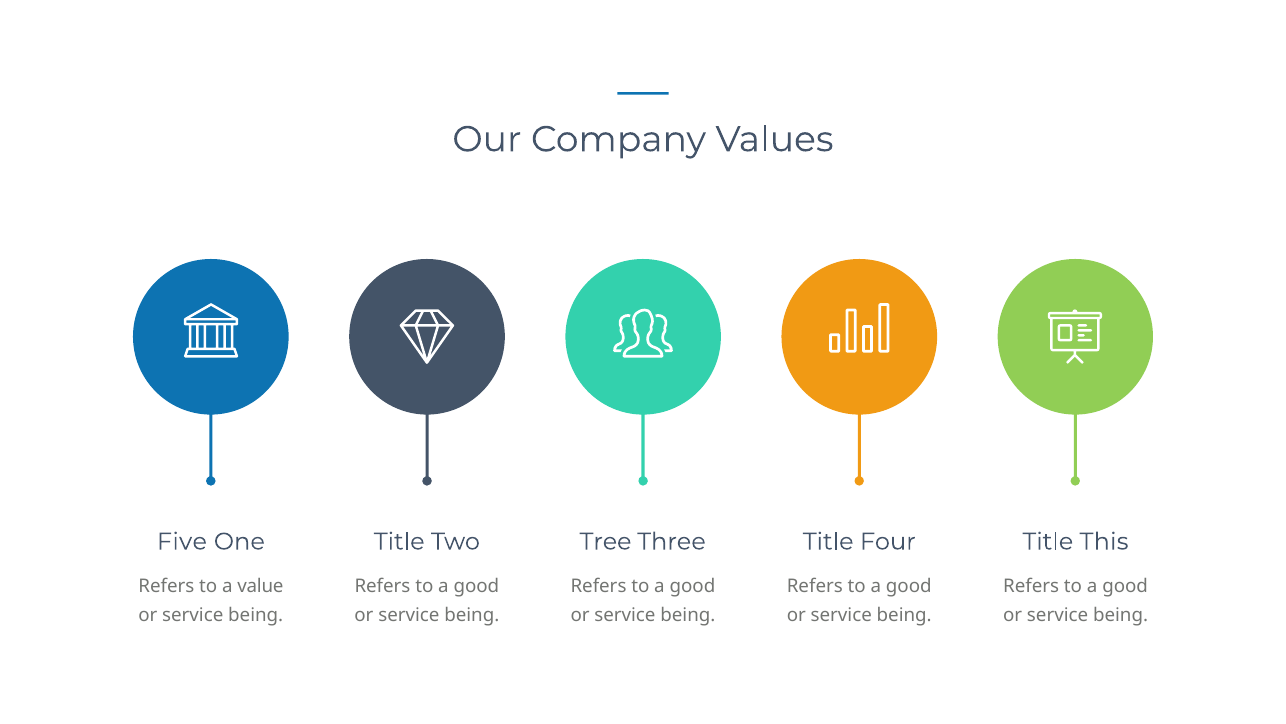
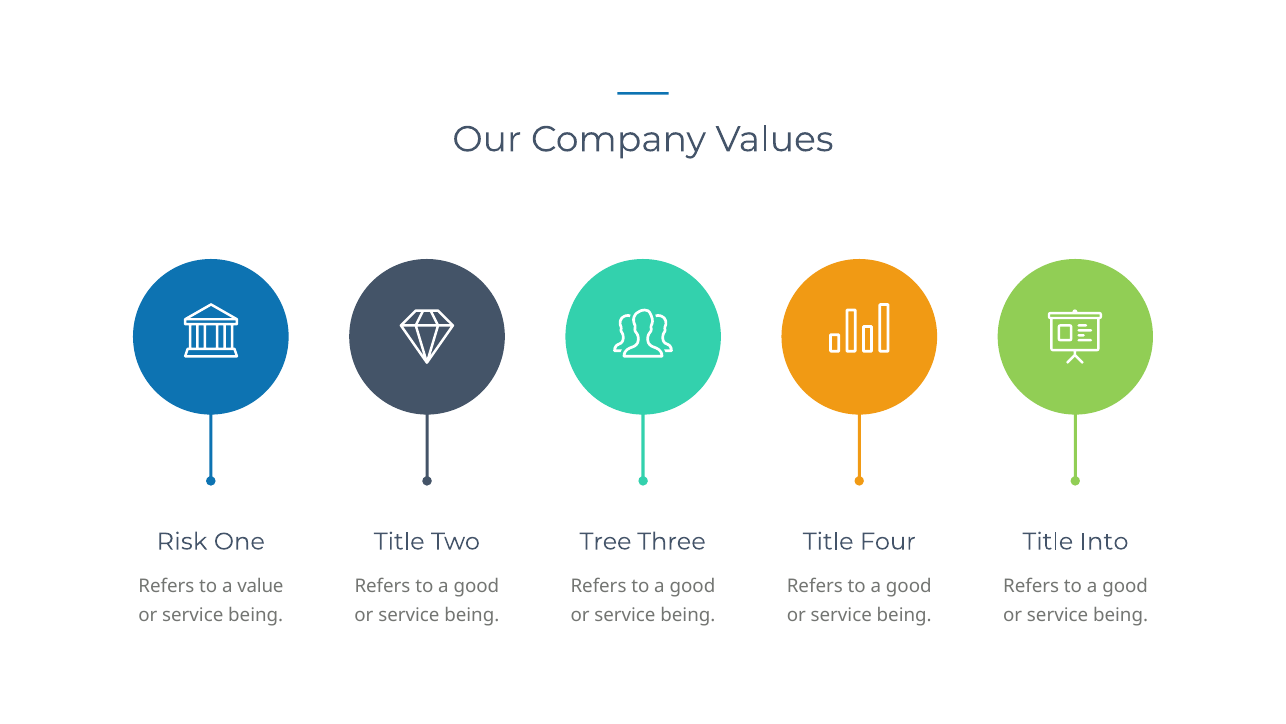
Five: Five -> Risk (182, 541)
This: This -> Into (1104, 541)
